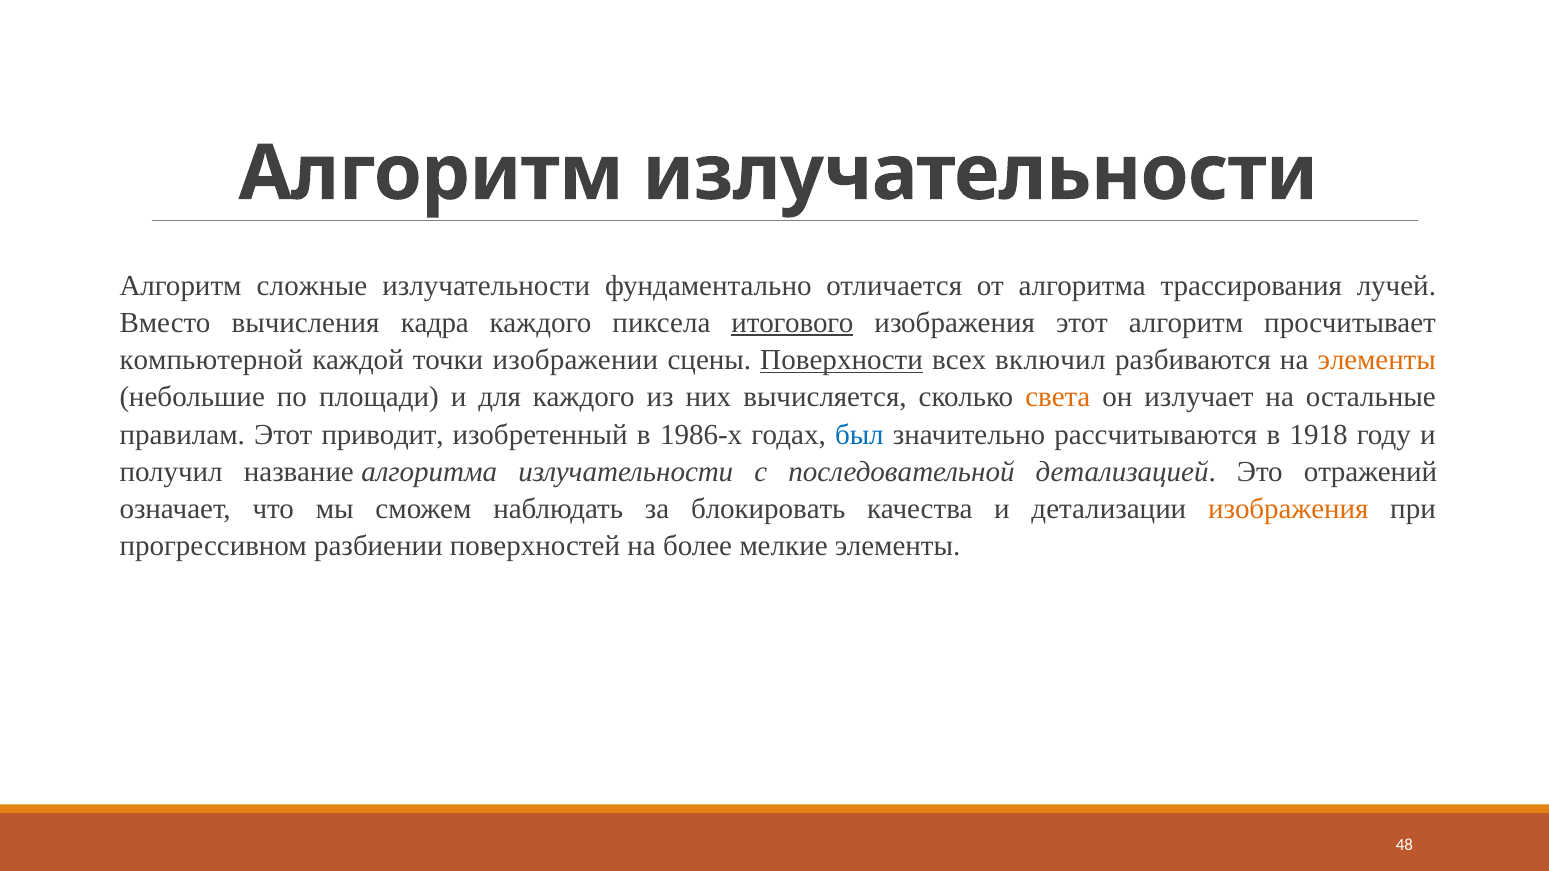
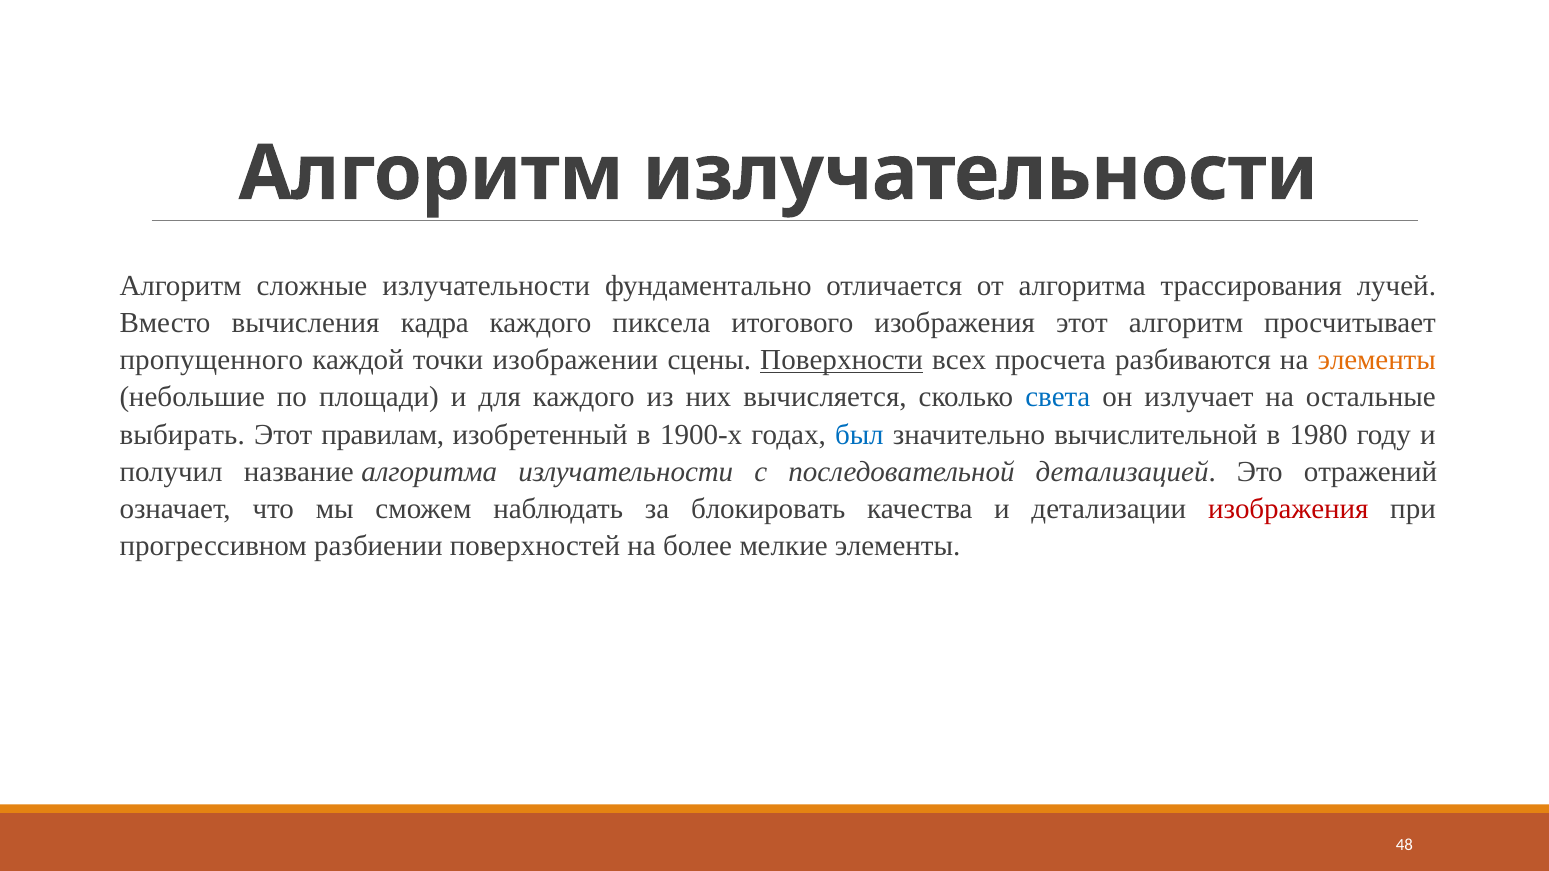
итогового underline: present -> none (793, 323)
компьютерной: компьютерной -> пропущенного (211, 360)
включил: включил -> просчета (1050, 360)
света colour: orange -> blue (1058, 397)
правилам: правилам -> выбирать (182, 435)
приводит: приводит -> правилам (383, 435)
1986-х: 1986-х -> 1900-х (701, 435)
рассчитываются: рассчитываются -> вычислительной (1156, 435)
1918: 1918 -> 1980 (1319, 435)
изображения colour: orange -> red (1288, 509)
